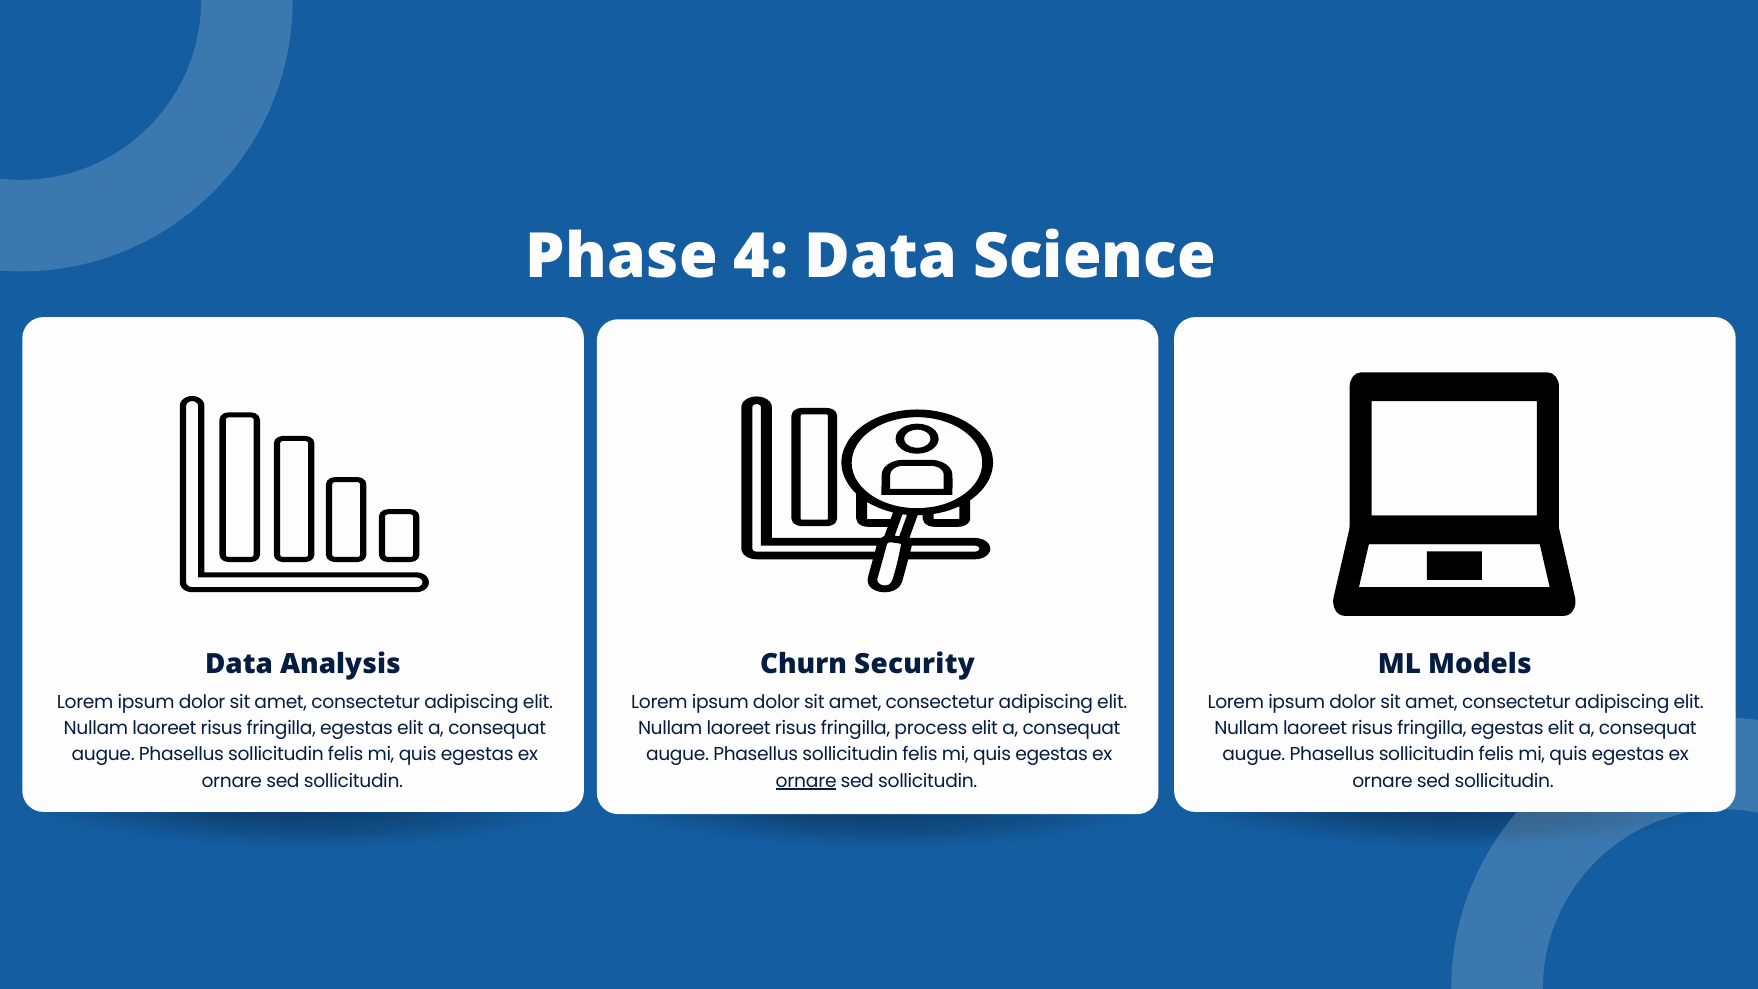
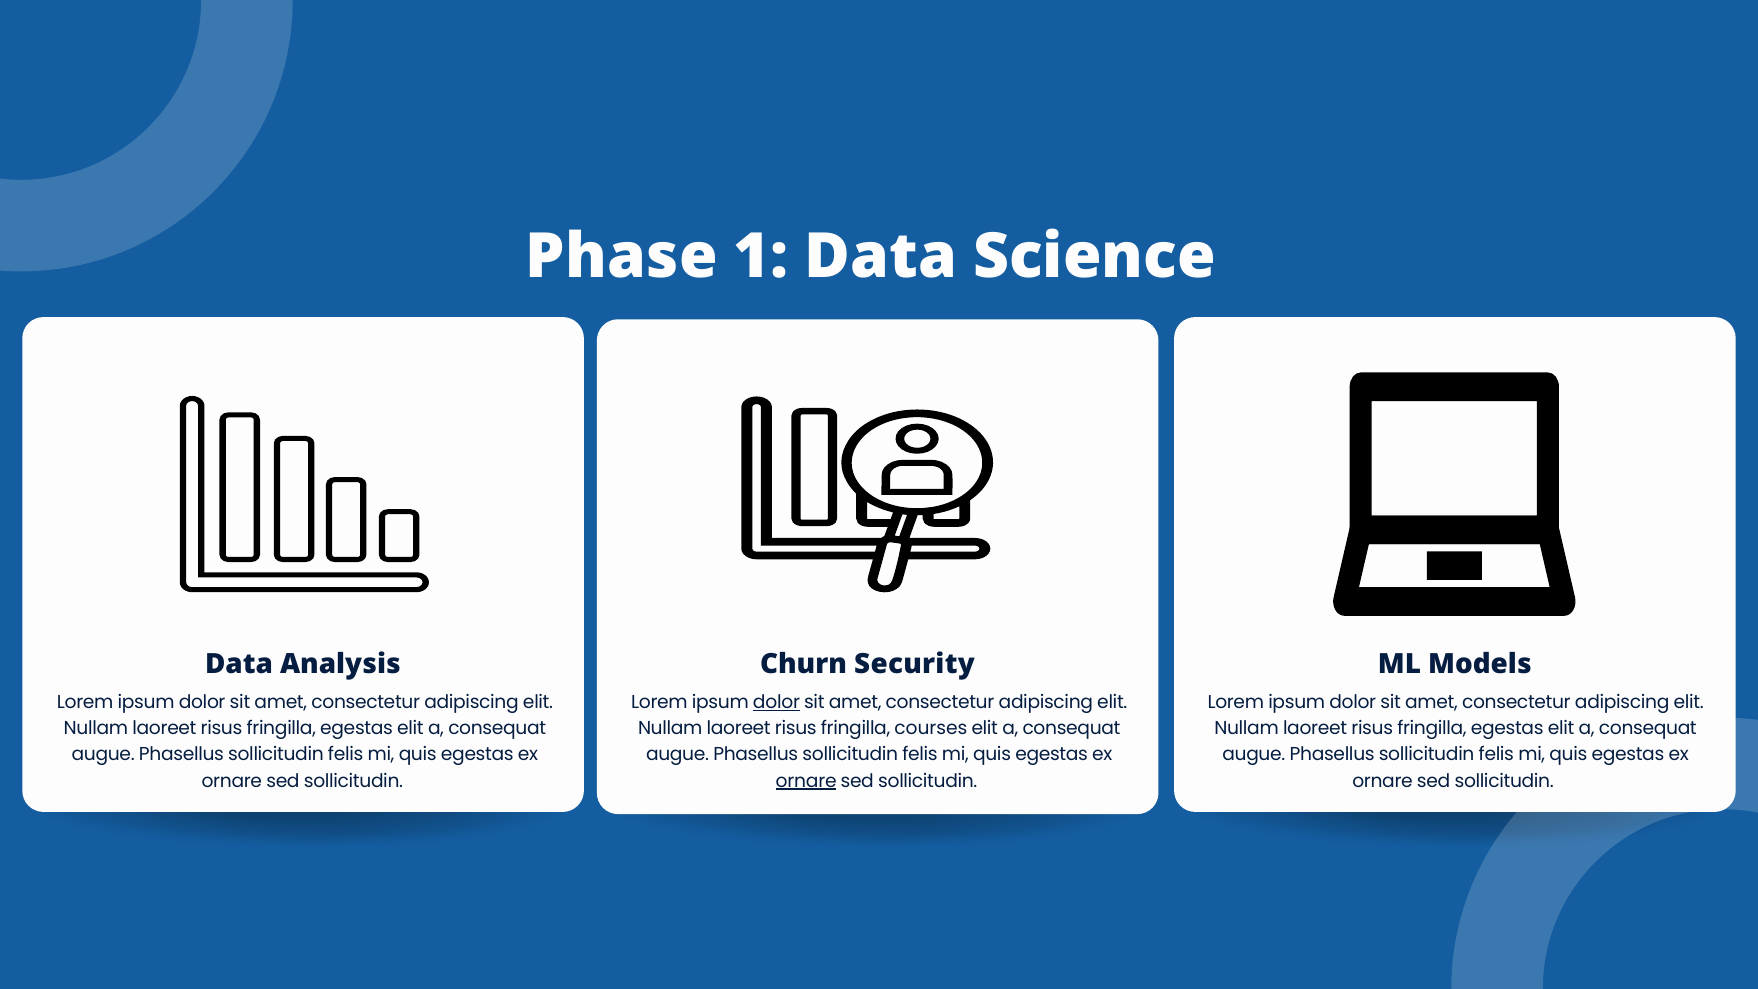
4: 4 -> 1 (761, 256)
dolor underline: none -> present (777, 702)
process: process -> courses (931, 728)
